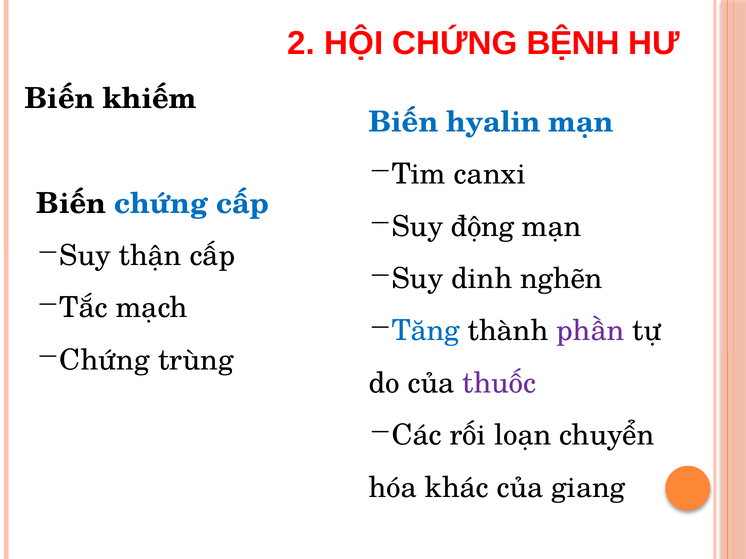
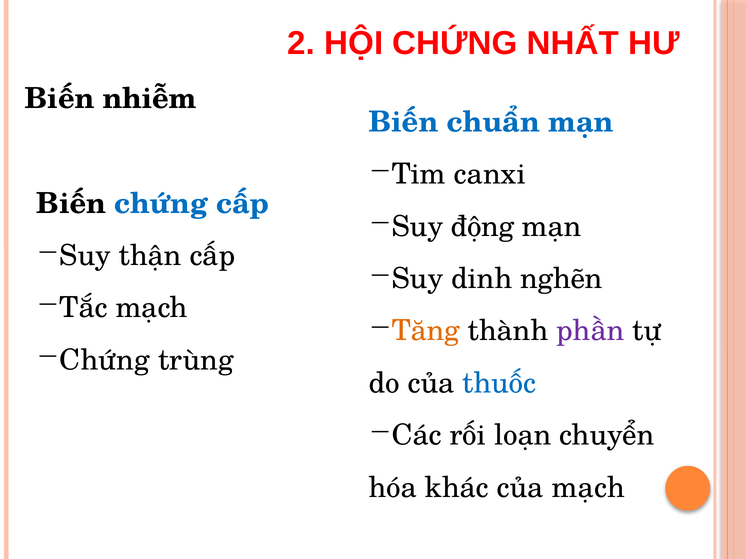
BỆNH: BỆNH -> NHẤT (573, 43)
khiếm: khiếm -> nhiễm (150, 99)
hyalin: hyalin -> chuẩn (493, 122)
Tăng colour: blue -> orange (426, 331)
thuốc colour: purple -> blue (499, 383)
của giang: giang -> mạch (588, 488)
